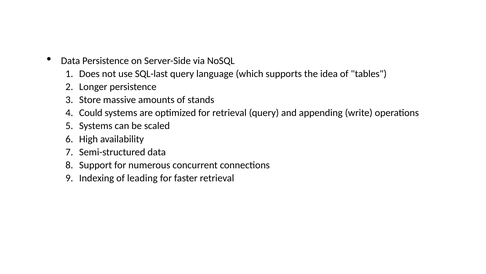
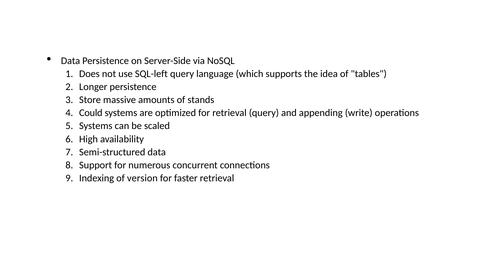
SQL-last: SQL-last -> SQL-left (151, 74)
leading: leading -> version (142, 178)
